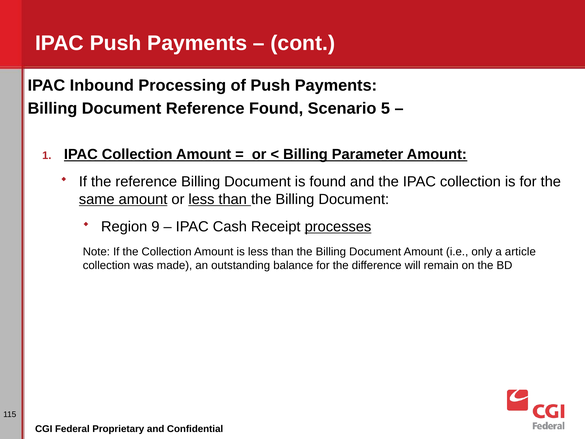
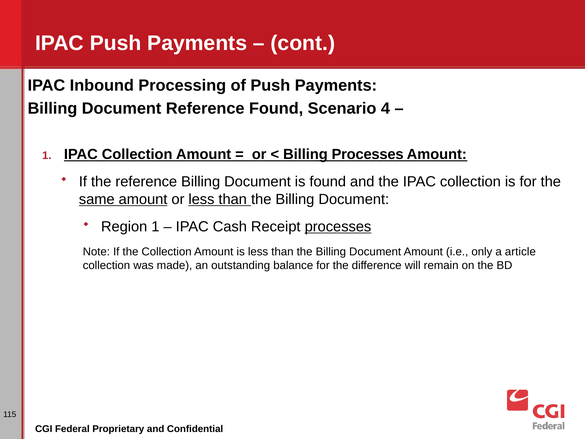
5: 5 -> 4 (385, 108)
Billing Parameter: Parameter -> Processes (368, 154)
Region 9: 9 -> 1 (155, 226)
